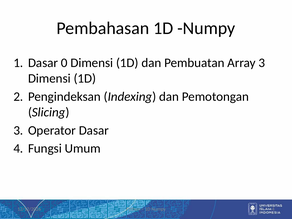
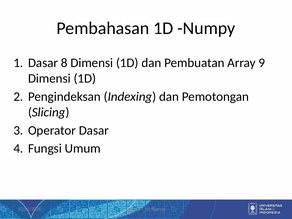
0: 0 -> 8 (64, 63)
Array 3: 3 -> 9 (262, 63)
